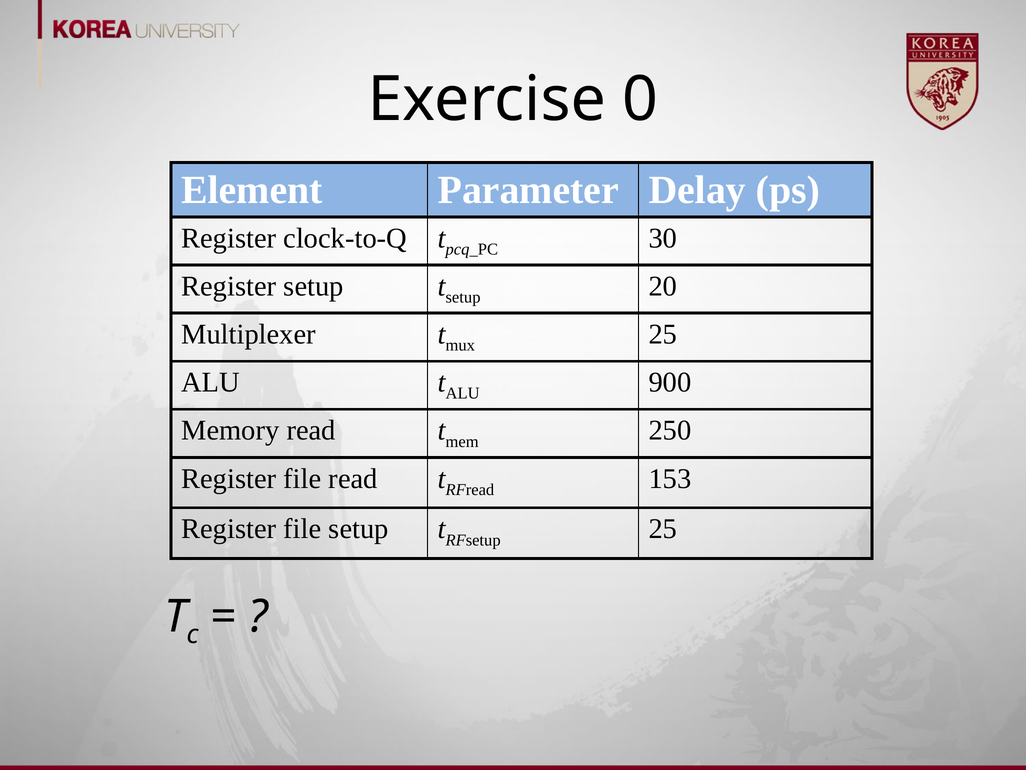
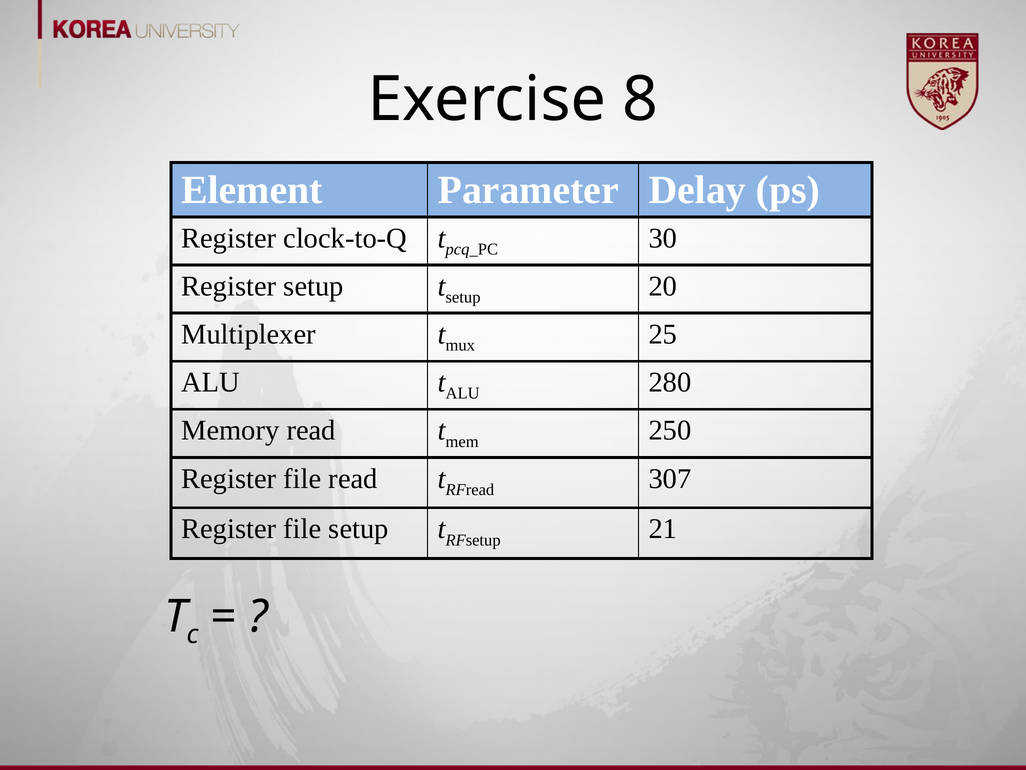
0: 0 -> 8 (640, 99)
900: 900 -> 280 (670, 382)
153: 153 -> 307 (670, 478)
25: 25 -> 21 (663, 529)
